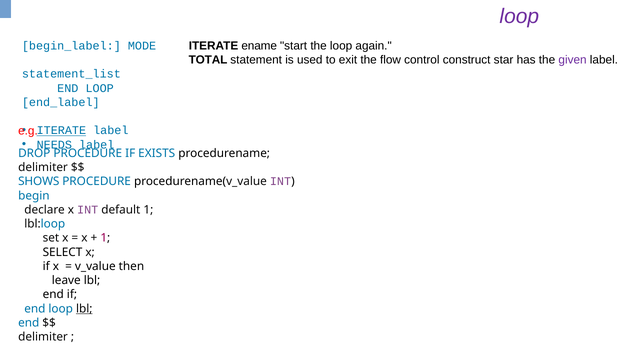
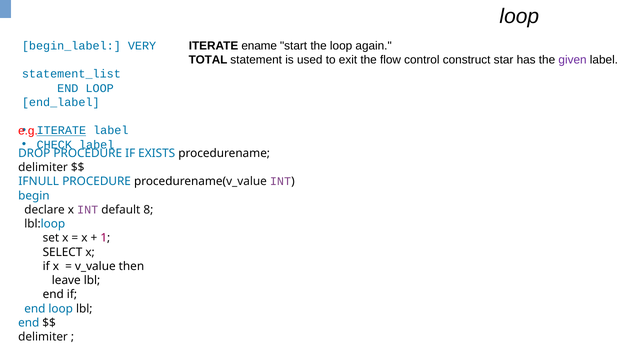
loop colour: purple -> black (519, 16)
MODE: MODE -> VERY (142, 46)
NEEDS: NEEDS -> CHECK (54, 145)
SHOWS: SHOWS -> IFNULL (39, 182)
default 1: 1 -> 8 (148, 210)
lbl underline: present -> none (84, 309)
